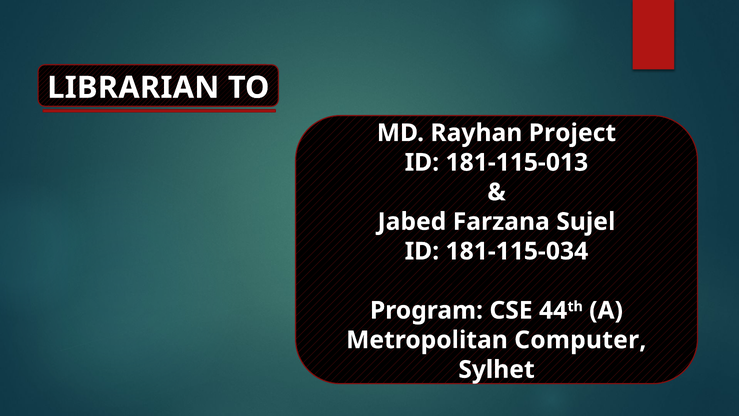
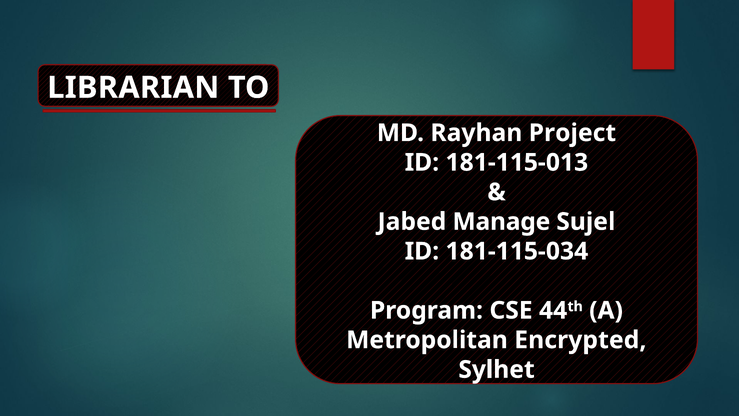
Farzana: Farzana -> Manage (501, 222)
Computer: Computer -> Encrypted (580, 340)
